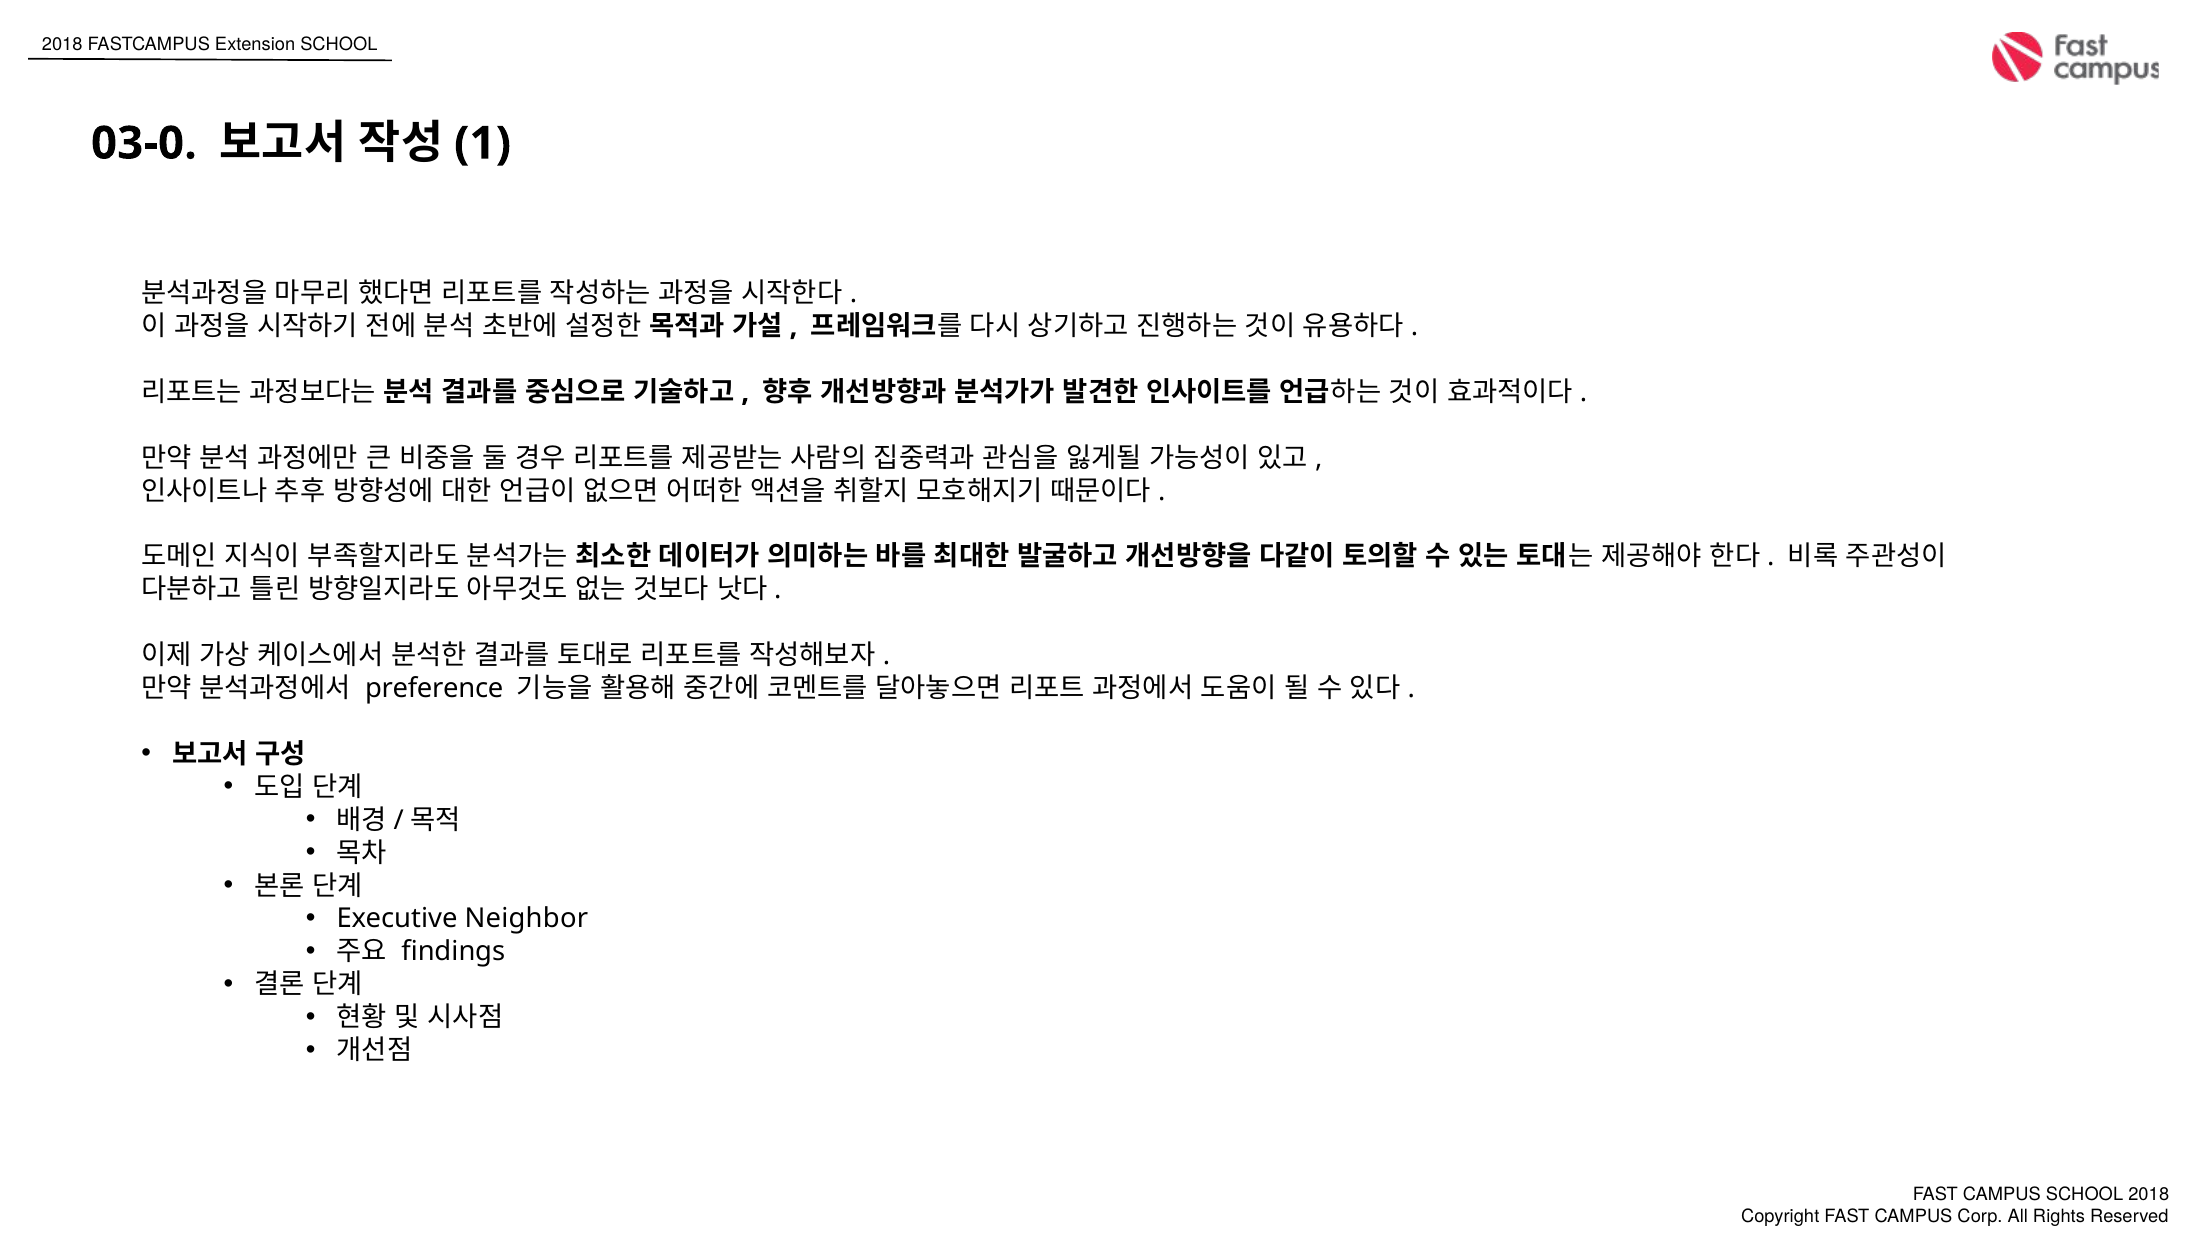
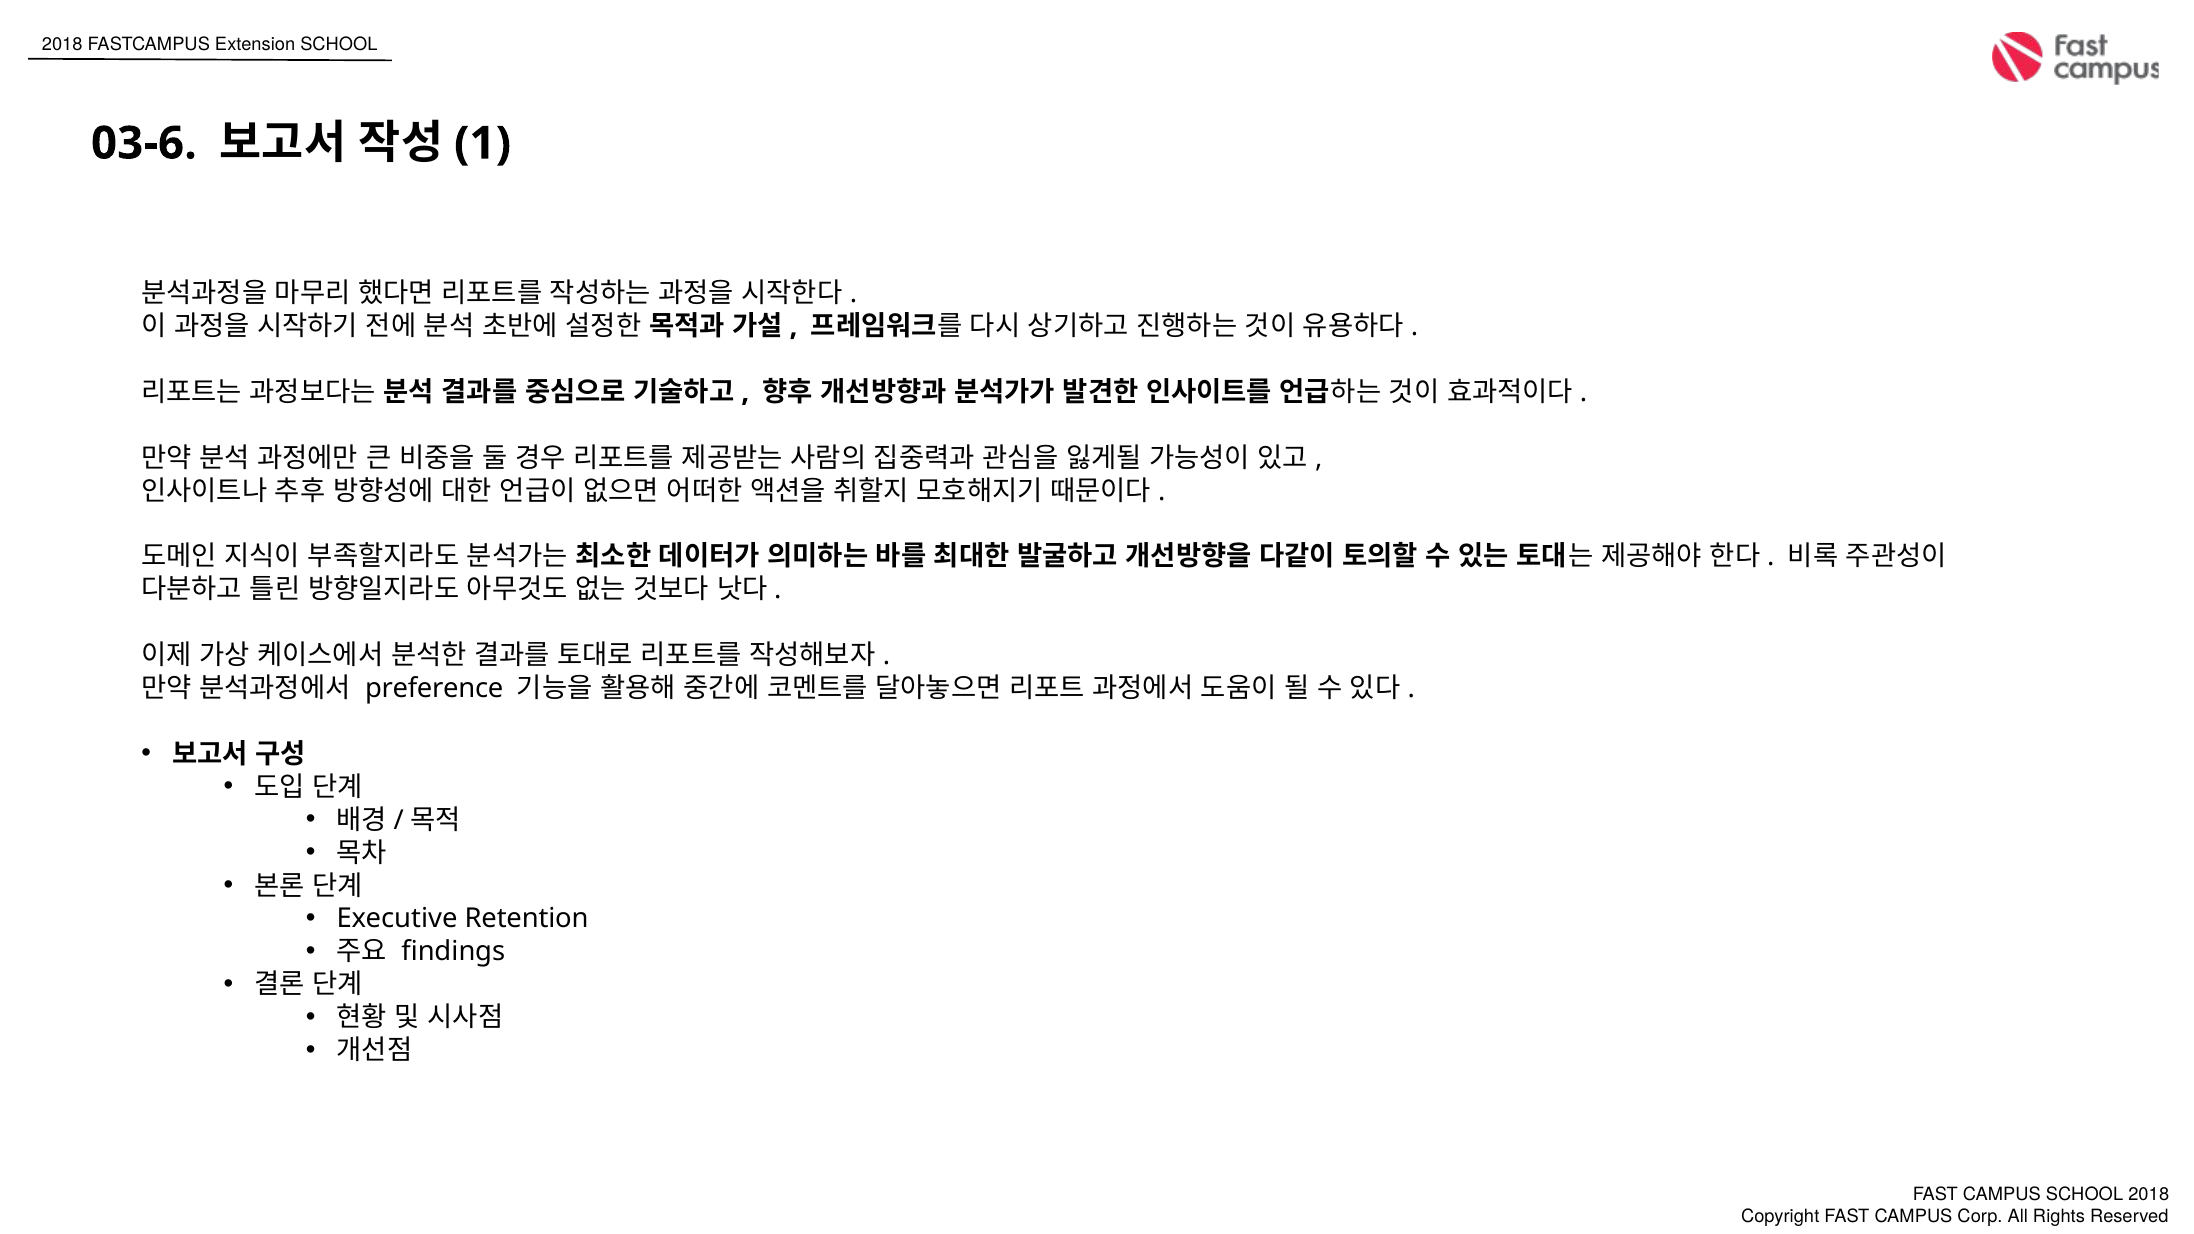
03-0: 03-0 -> 03-6 (144, 143)
Neighbor: Neighbor -> Retention (527, 919)
